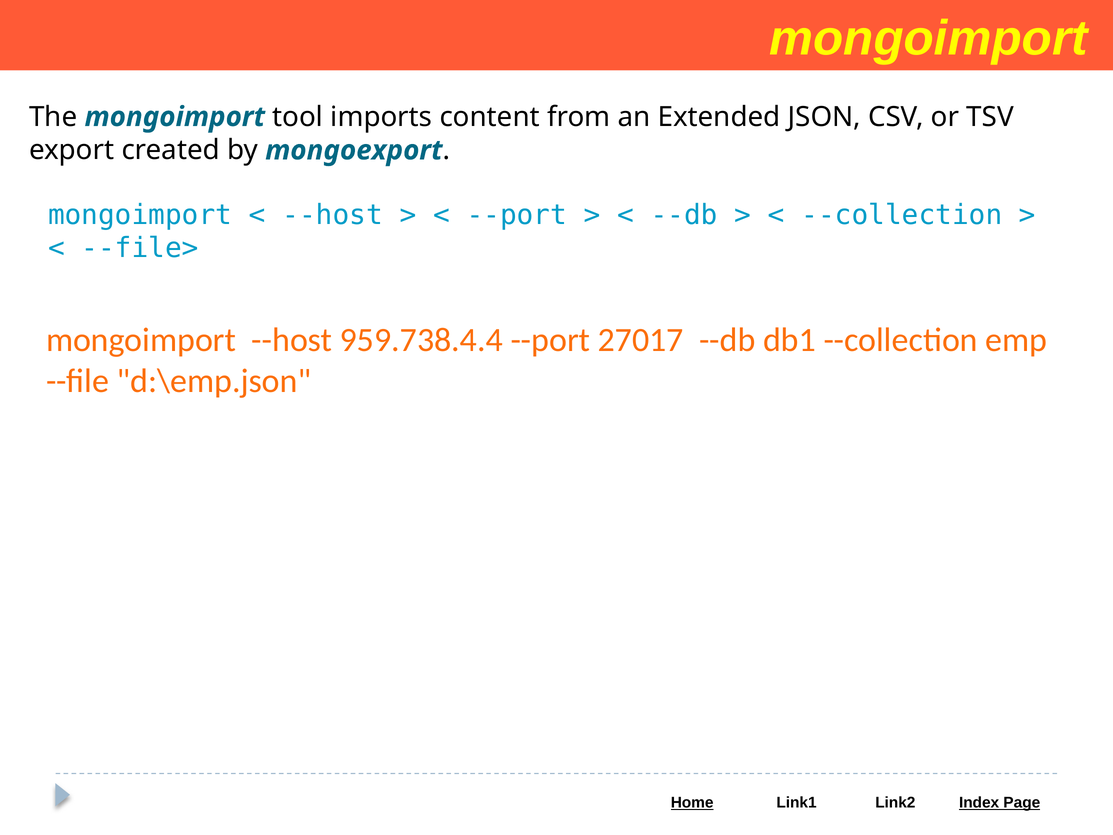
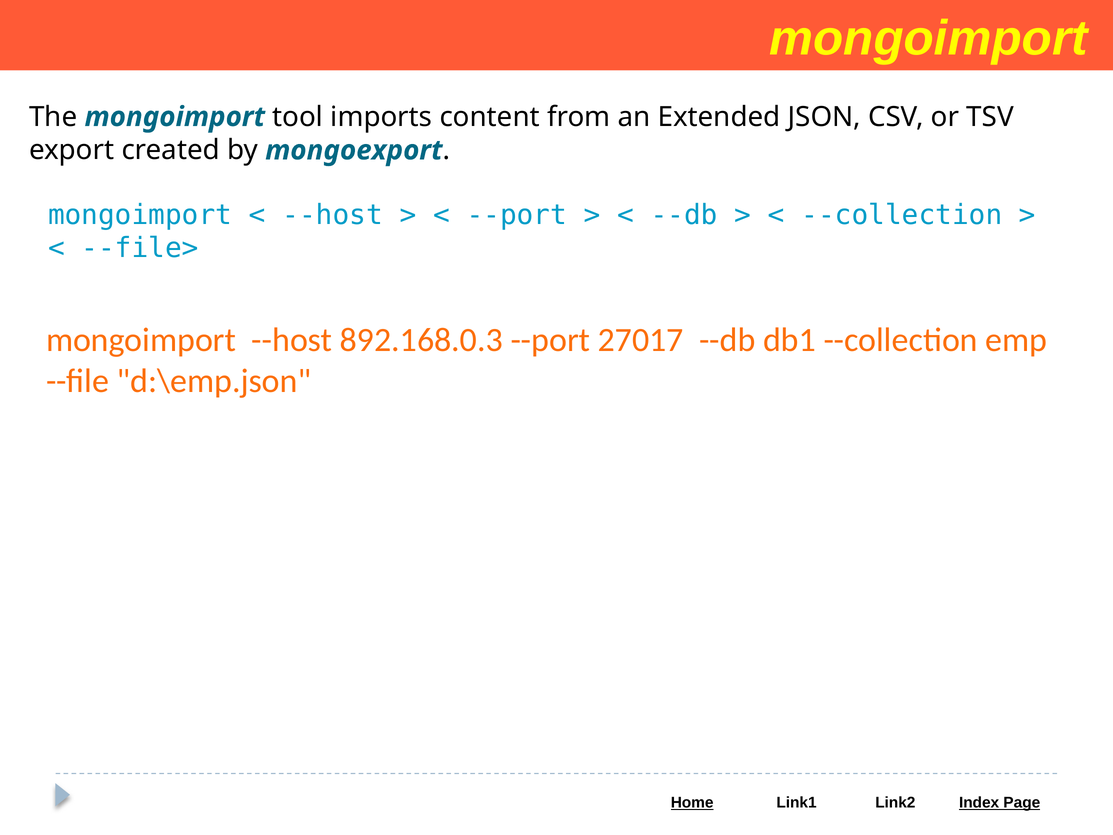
959.738.4.4: 959.738.4.4 -> 892.168.0.3 (421, 340)
